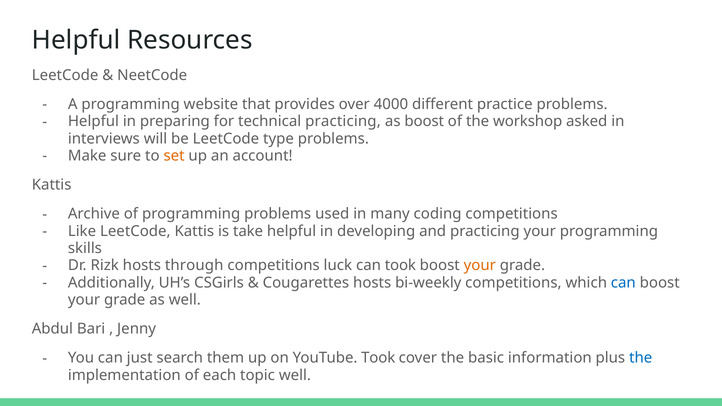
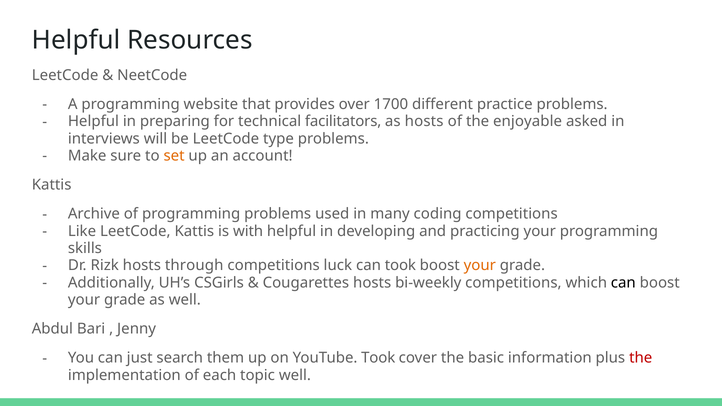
4000: 4000 -> 1700 (391, 104)
technical practicing: practicing -> facilitators (343, 121)
as boost: boost -> hosts (424, 121)
workshop: workshop -> enjoyable (528, 121)
take: take -> with (248, 231)
can colour: blue -> black (623, 283)
the colour: blue -> red (641, 358)
